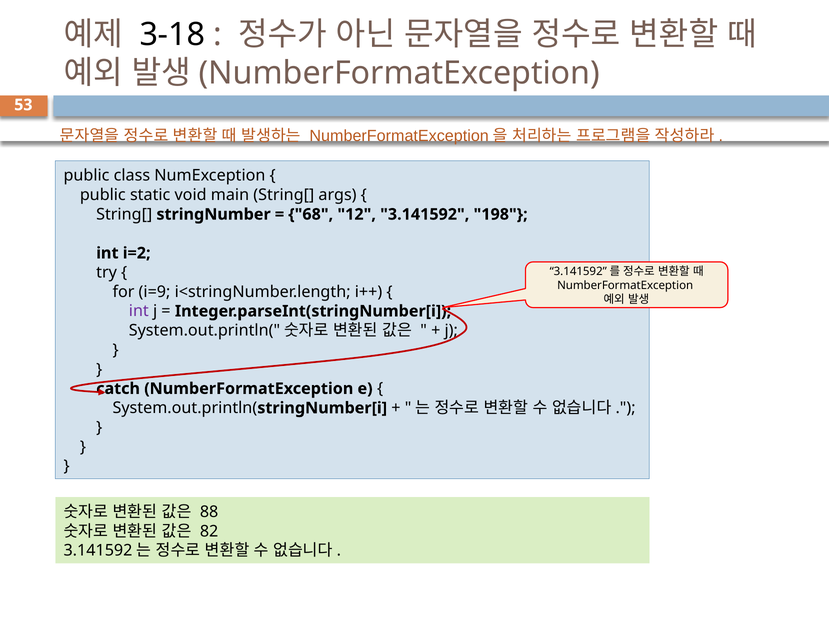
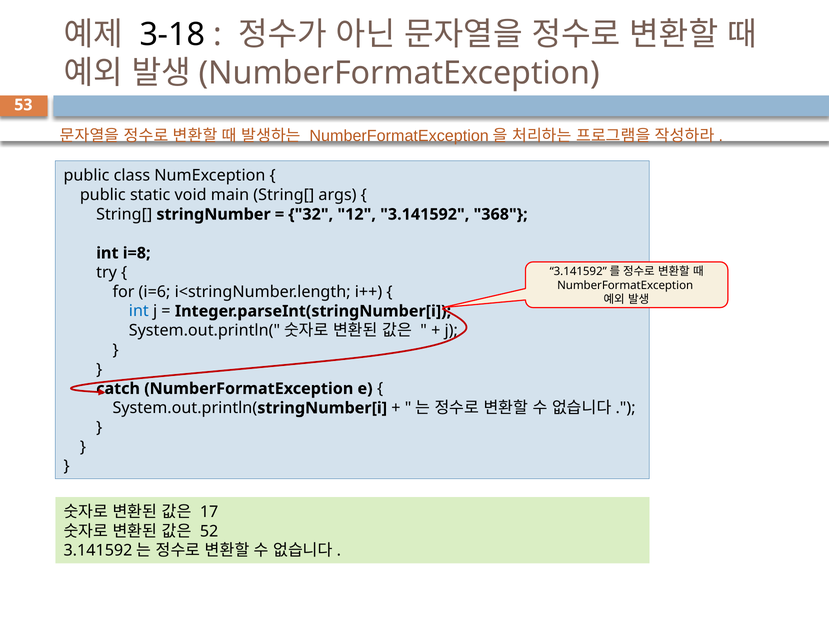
68: 68 -> 32 (311, 214)
198: 198 -> 368 (501, 214)
i=2: i=2 -> i=8 (137, 253)
i=9: i=9 -> i=6 (155, 292)
int colour: purple -> blue (139, 311)
88: 88 -> 17 (209, 512)
82: 82 -> 52 (209, 531)
